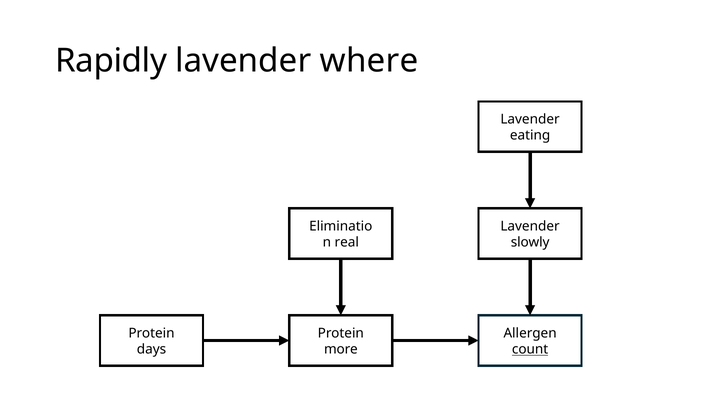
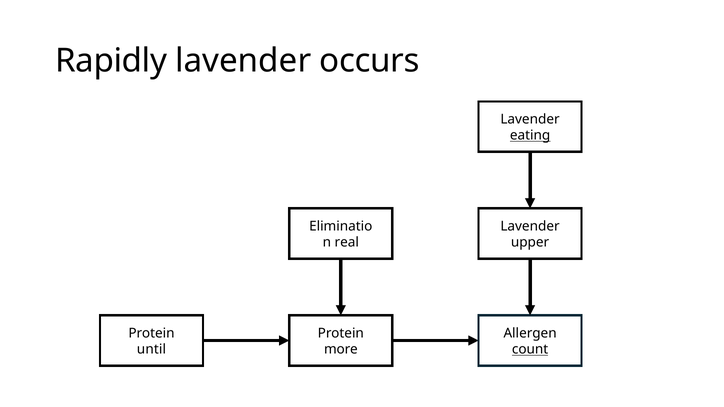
where: where -> occurs (369, 61)
eating underline: none -> present (530, 136)
slowly: slowly -> upper (530, 243)
days: days -> until (151, 350)
